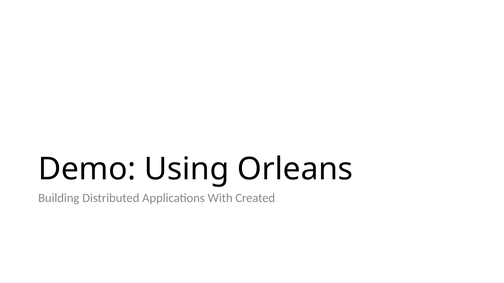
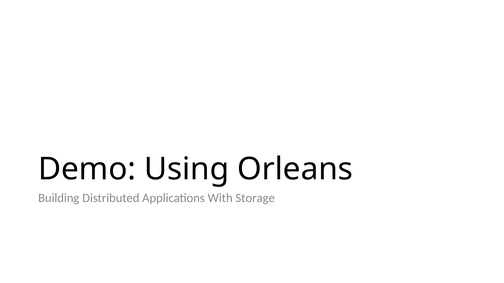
Created: Created -> Storage (255, 198)
